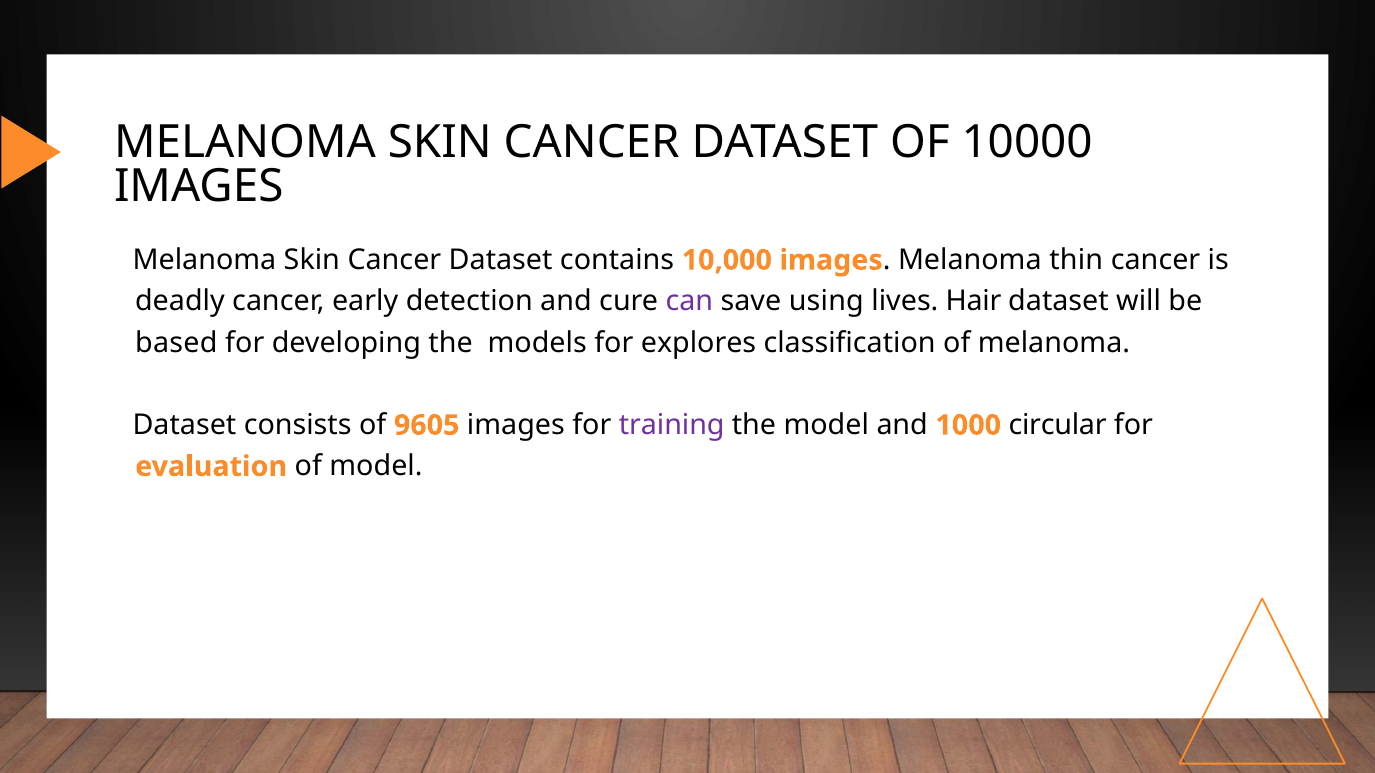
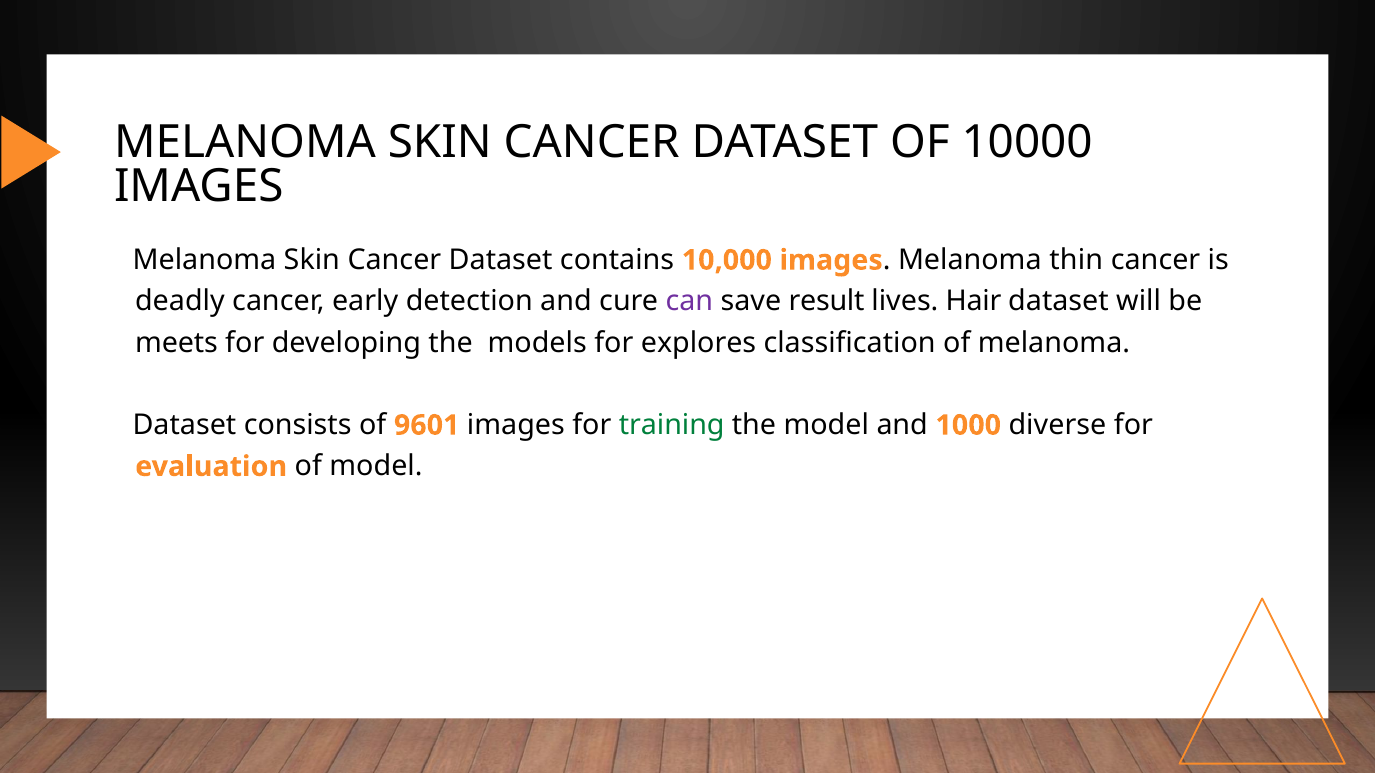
using: using -> result (827, 302)
based: based -> meets (177, 343)
9605: 9605 -> 9601 (427, 425)
training colour: purple -> green (672, 425)
circular: circular -> diverse (1057, 425)
